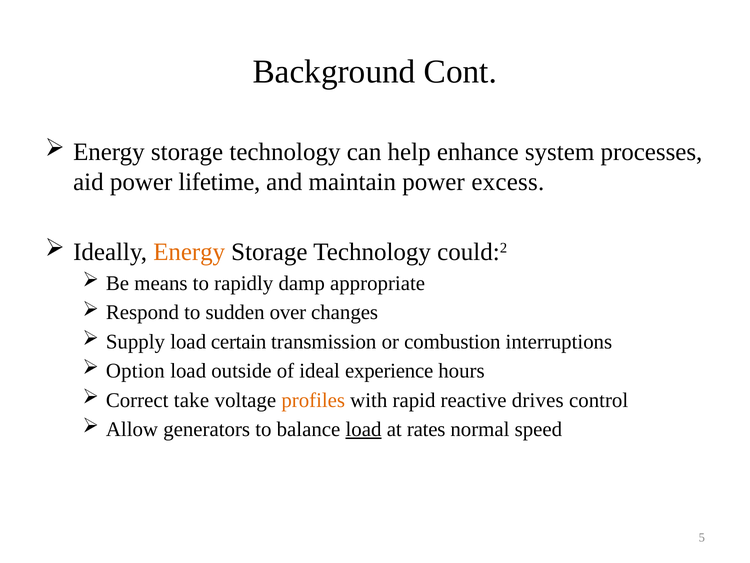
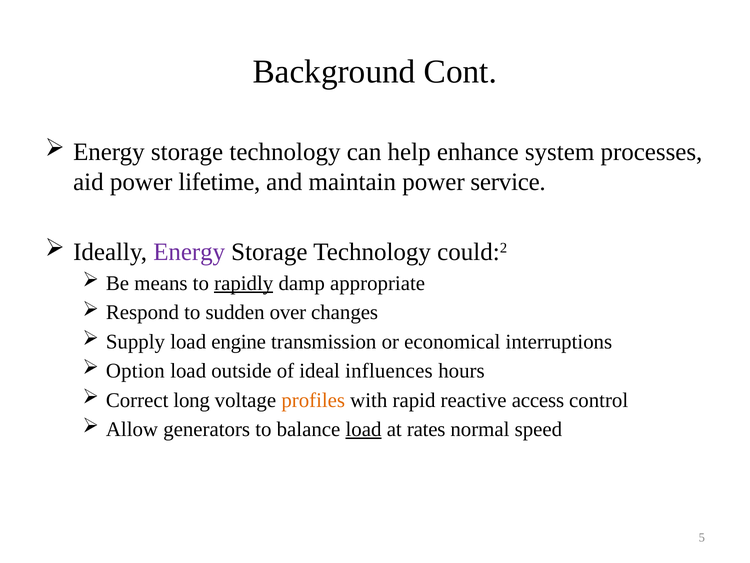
excess: excess -> service (508, 182)
Energy colour: orange -> purple (189, 252)
rapidly underline: none -> present (244, 283)
certain: certain -> engine (239, 341)
combustion: combustion -> economical (452, 341)
experience: experience -> influences (389, 371)
take: take -> long (192, 400)
drives: drives -> access (538, 400)
